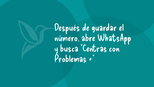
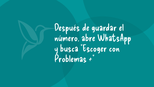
Centras: Centras -> Escoger (94, 48)
